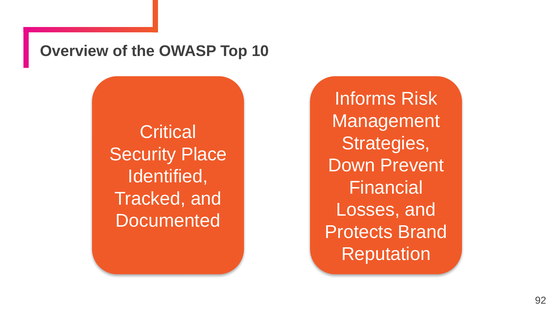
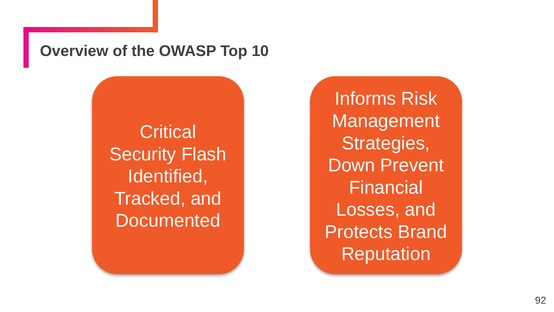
Place: Place -> Flash (204, 154)
